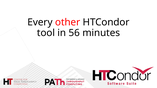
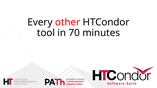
56: 56 -> 70 (74, 33)
